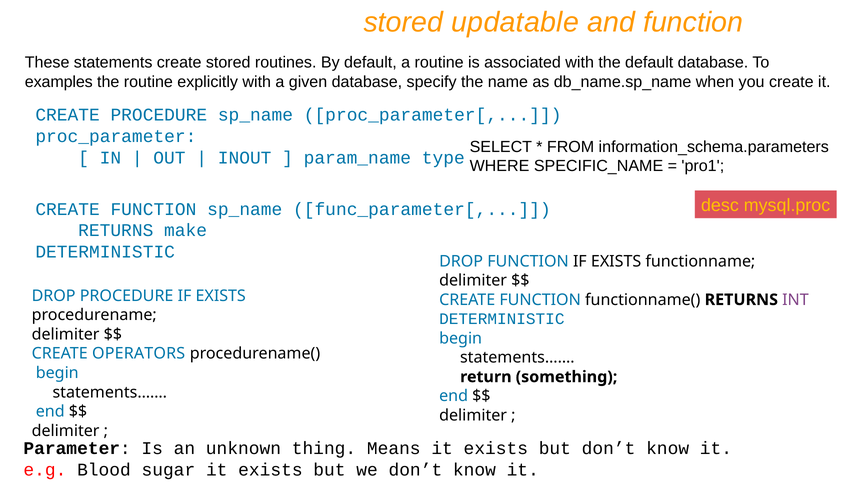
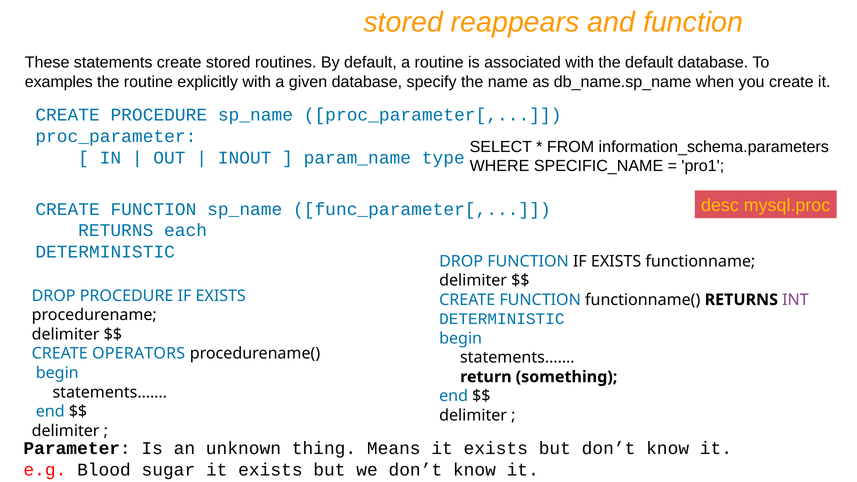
updatable: updatable -> reappears (515, 22)
make: make -> each (186, 231)
